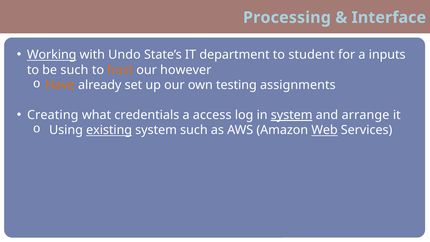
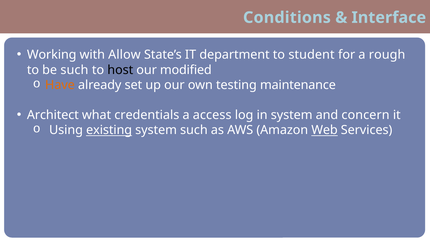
Processing: Processing -> Conditions (287, 18)
Working underline: present -> none (52, 55)
Undo: Undo -> Allow (124, 55)
inputs: inputs -> rough (387, 55)
host colour: orange -> black (120, 70)
however: however -> modified (186, 70)
assignments: assignments -> maintenance (298, 85)
Creating: Creating -> Architect (53, 115)
system underline: present -> none (292, 115)
arrange: arrange -> concern (366, 115)
